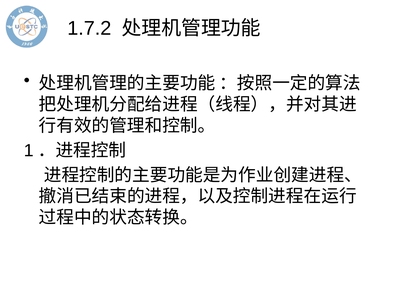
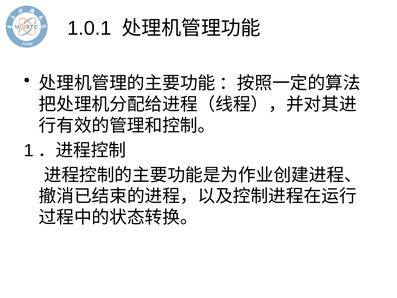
1.7.2: 1.7.2 -> 1.0.1 (89, 28)
